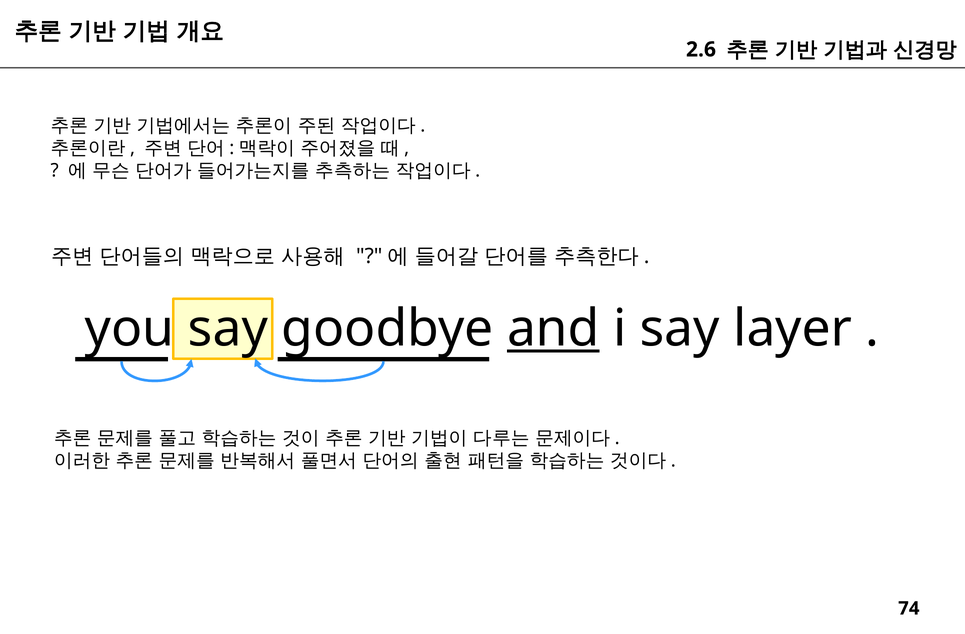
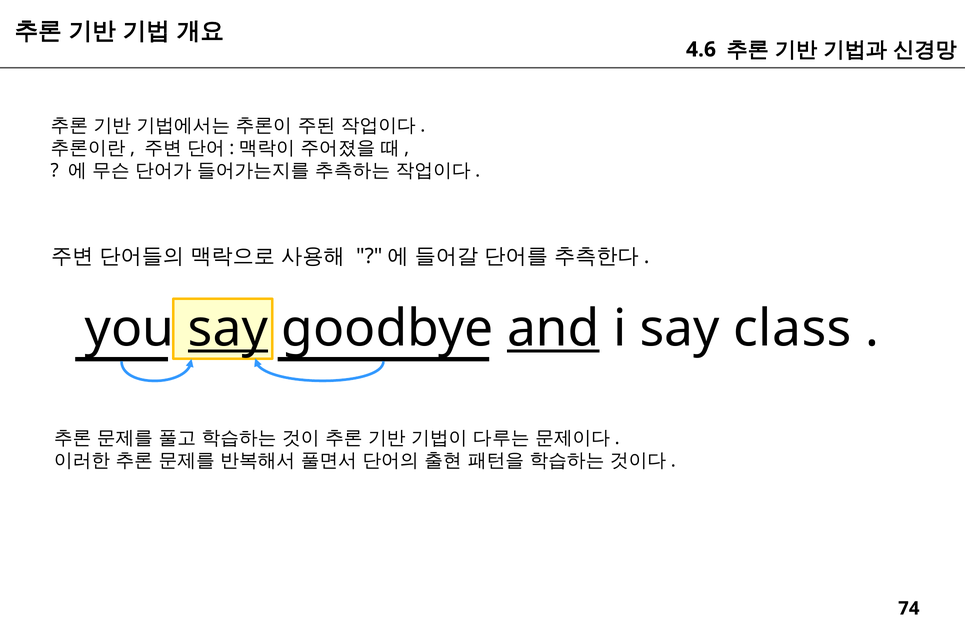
2.6: 2.6 -> 4.6 (701, 49)
say underline: none -> present (228, 329)
layer: layer -> class (792, 329)
